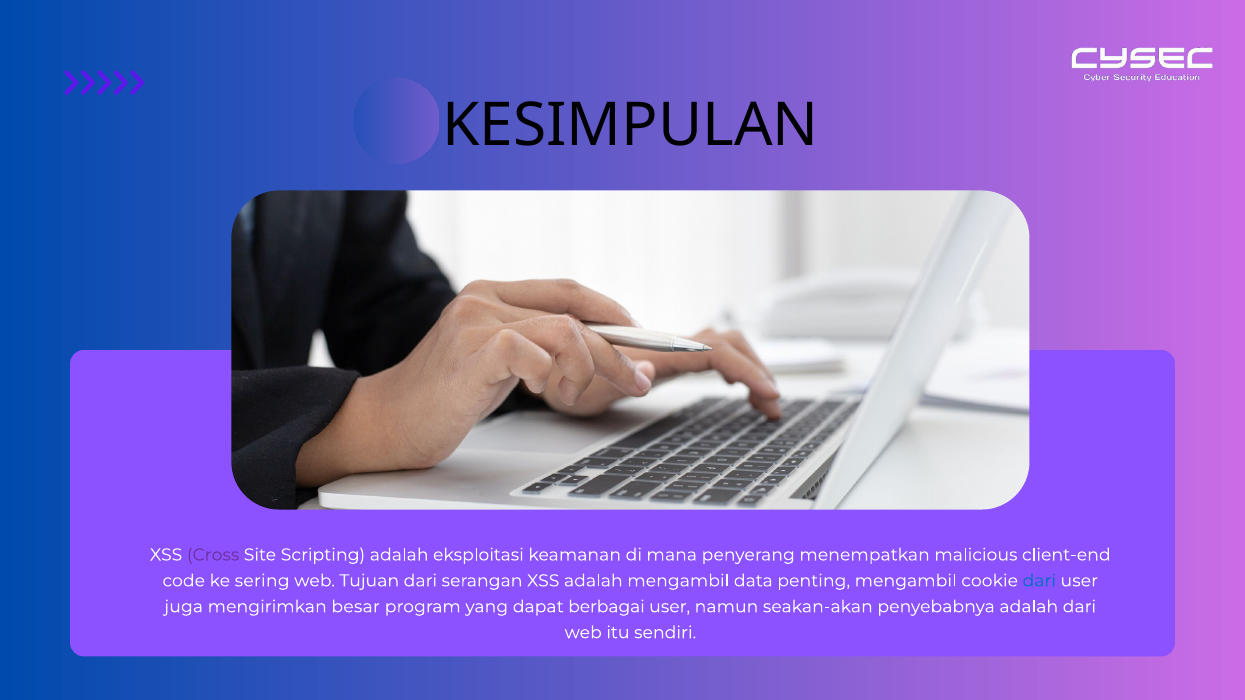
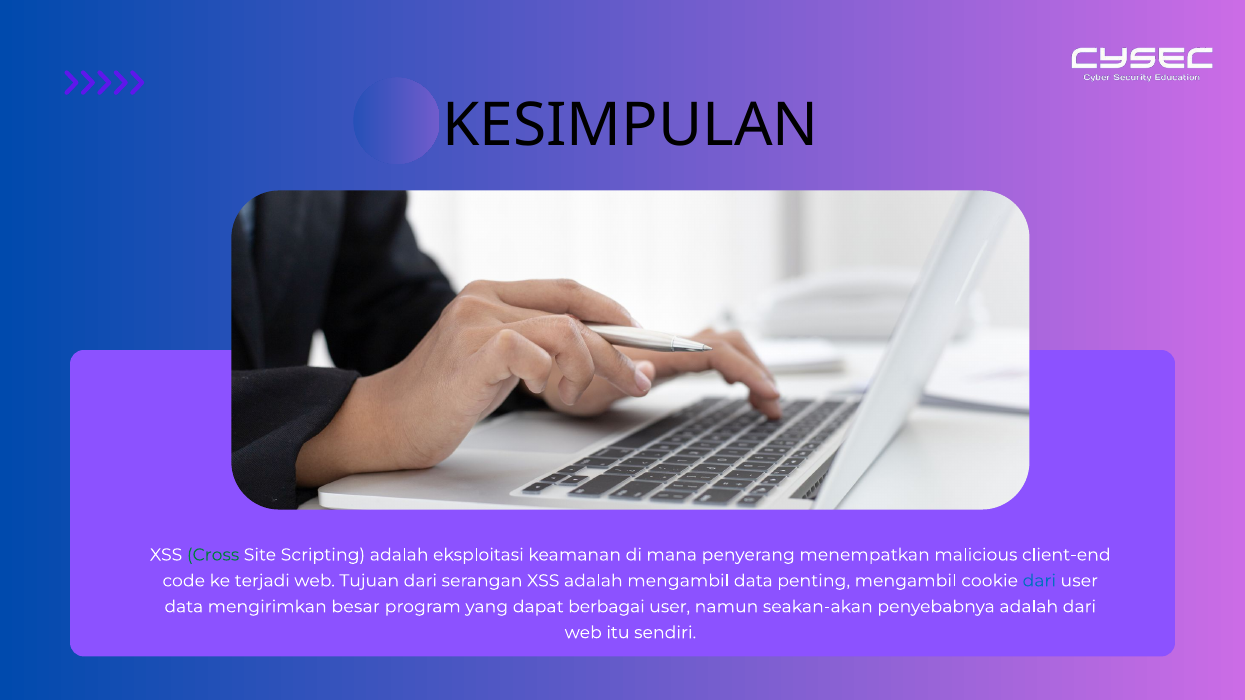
Cross colour: purple -> green (213, 555)
sering: sering -> terjadi (262, 581)
juga: juga -> data (184, 607)
